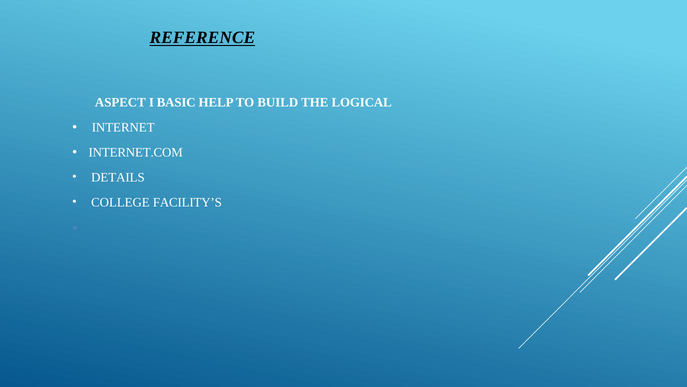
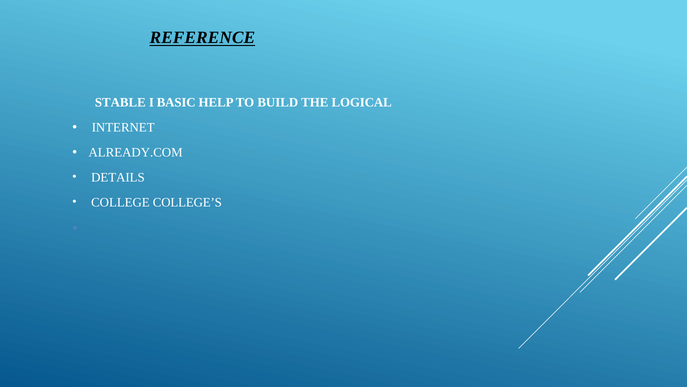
ASPECT: ASPECT -> STABLE (120, 102)
INTERNET.COM: INTERNET.COM -> ALREADY.COM (136, 152)
FACILITY’S: FACILITY’S -> COLLEGE’S (187, 202)
